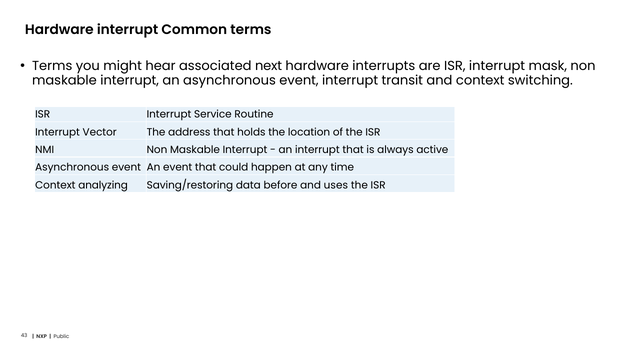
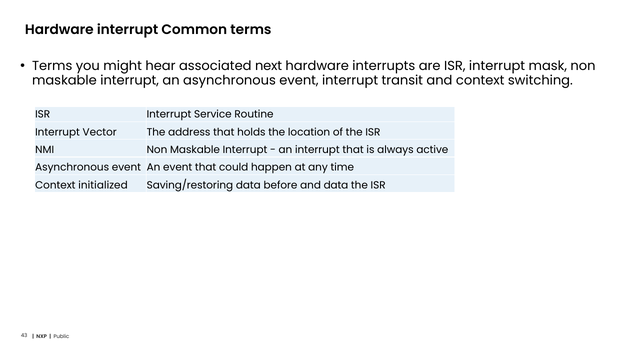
analyzing: analyzing -> initialized (103, 185)
and uses: uses -> data (336, 185)
